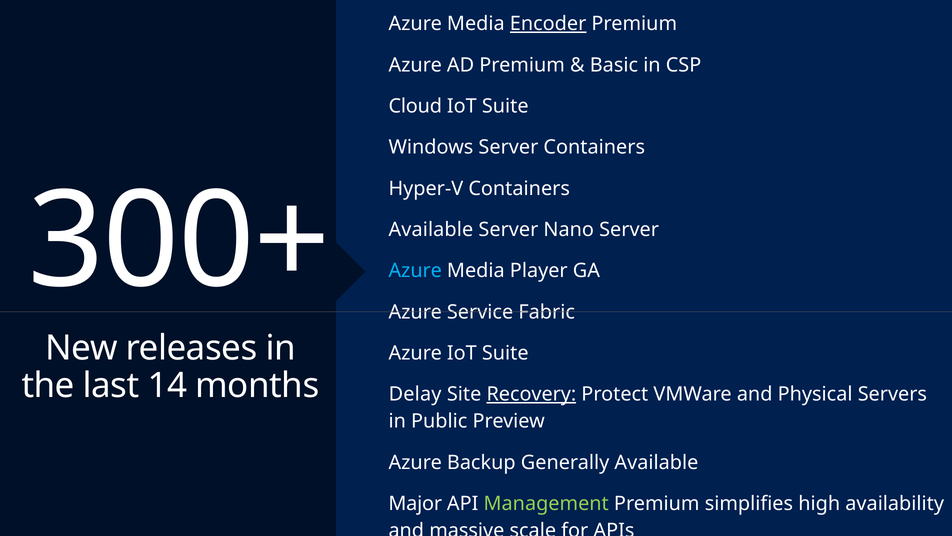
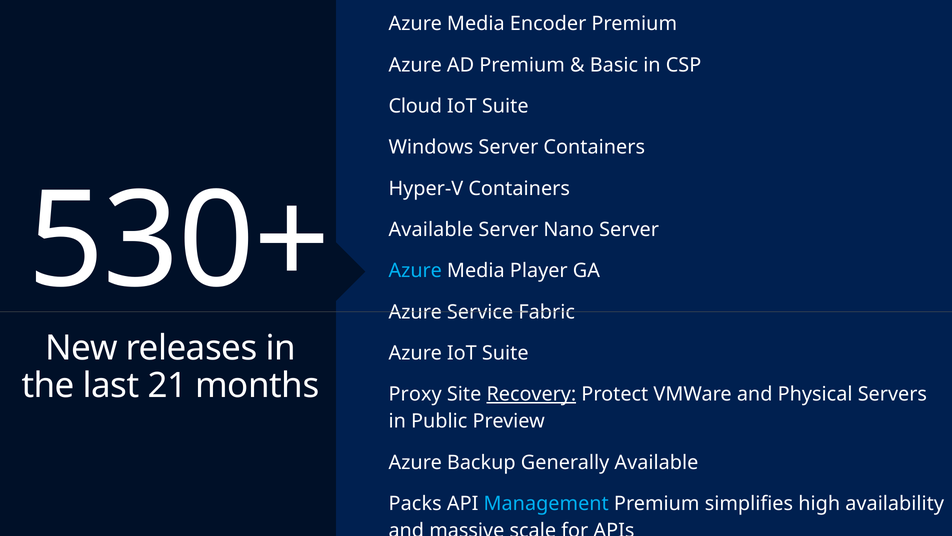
Encoder underline: present -> none (548, 24)
300+: 300+ -> 530+ (179, 241)
14: 14 -> 21 (167, 385)
Delay: Delay -> Proxy (415, 394)
Major: Major -> Packs (415, 503)
Management colour: light green -> light blue (546, 503)
